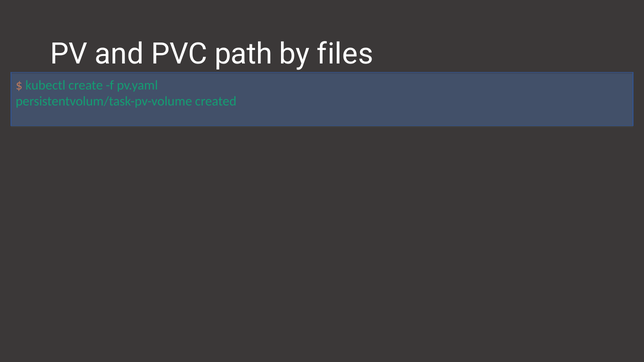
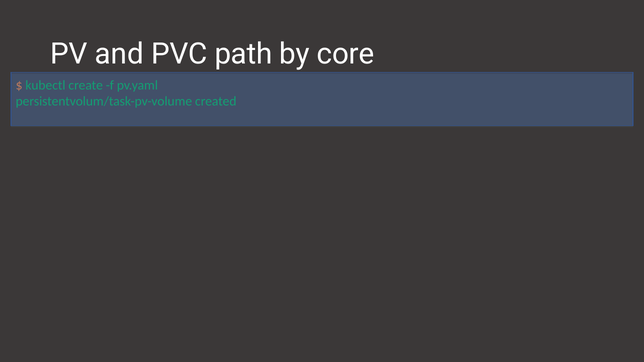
files: files -> core (346, 54)
